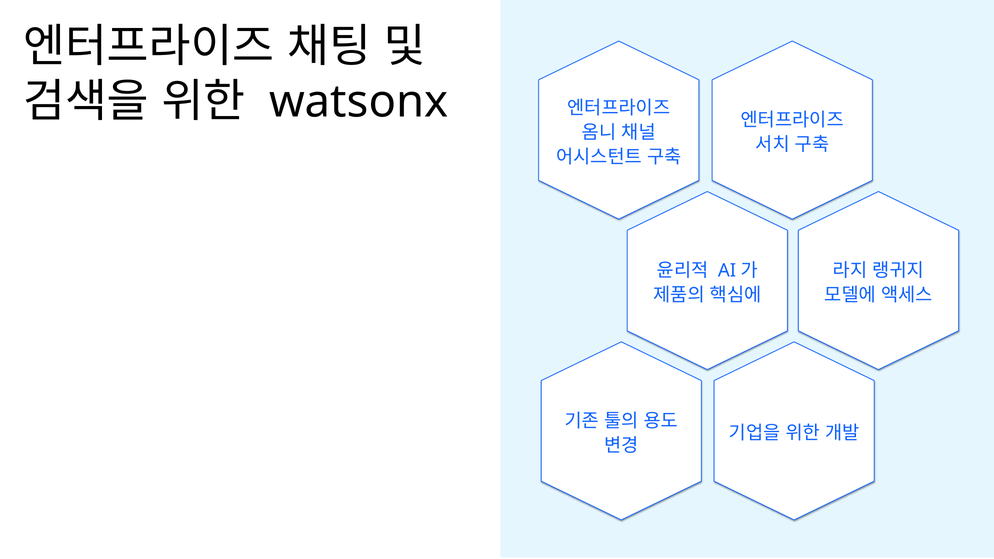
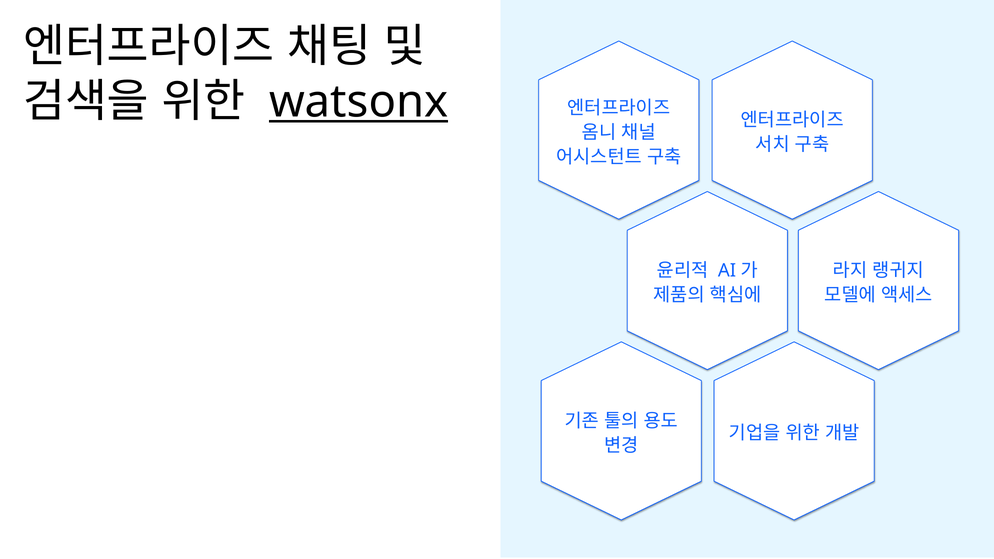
watsonx underline: none -> present (359, 102)
